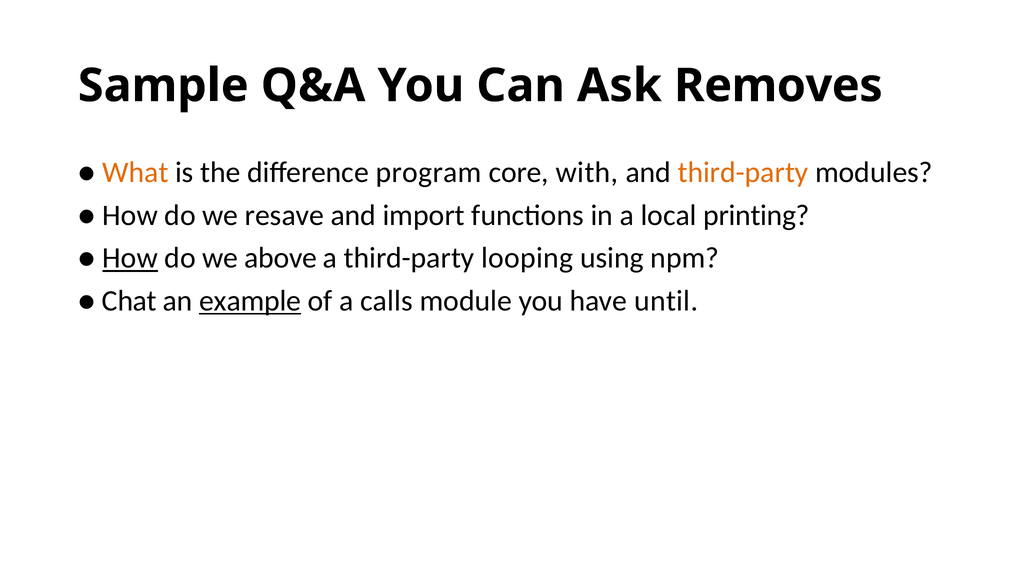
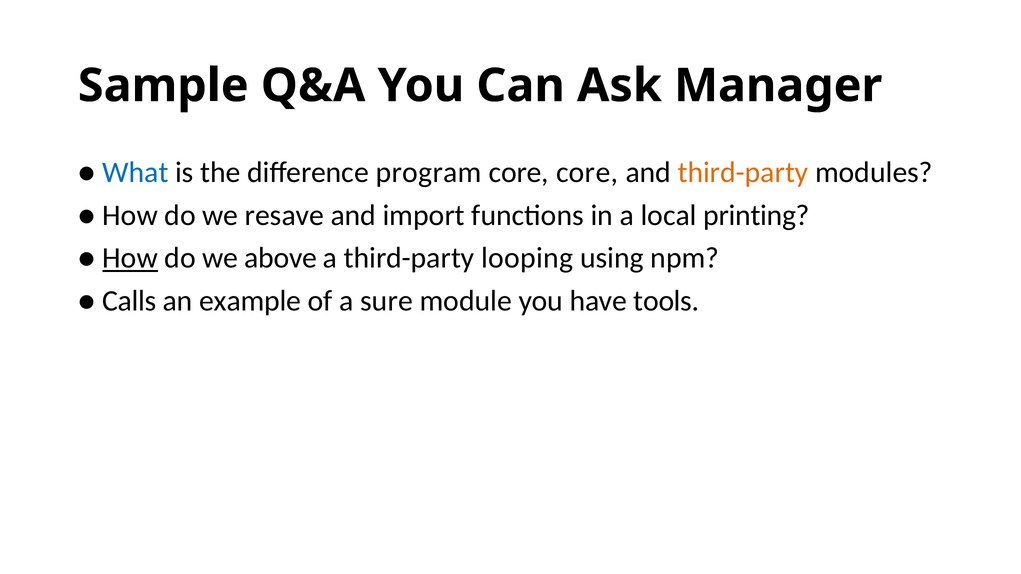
Removes: Removes -> Manager (778, 86)
What colour: orange -> blue (136, 173)
core with: with -> core (587, 173)
Chat: Chat -> Calls (129, 301)
example underline: present -> none (250, 301)
calls: calls -> sure (387, 301)
until: until -> tools (666, 301)
